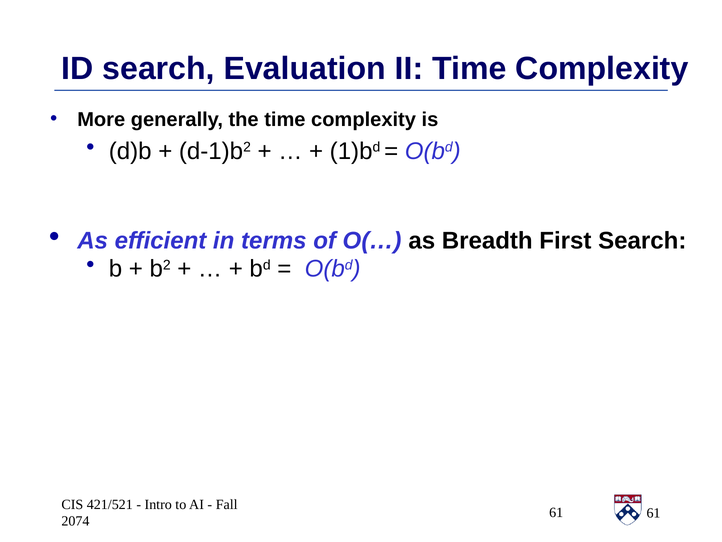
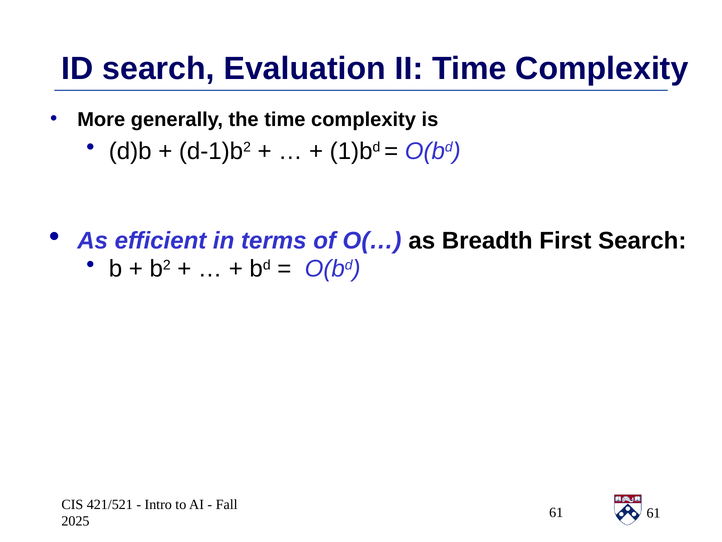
2074: 2074 -> 2025 (75, 521)
